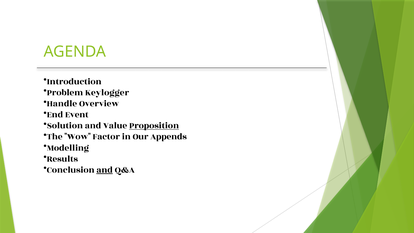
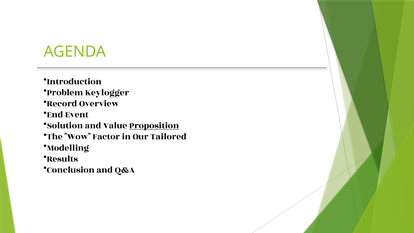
Handle: Handle -> Record (62, 103)
Appends: Appends -> Tailored (168, 137)
and underline: present -> none (105, 170)
